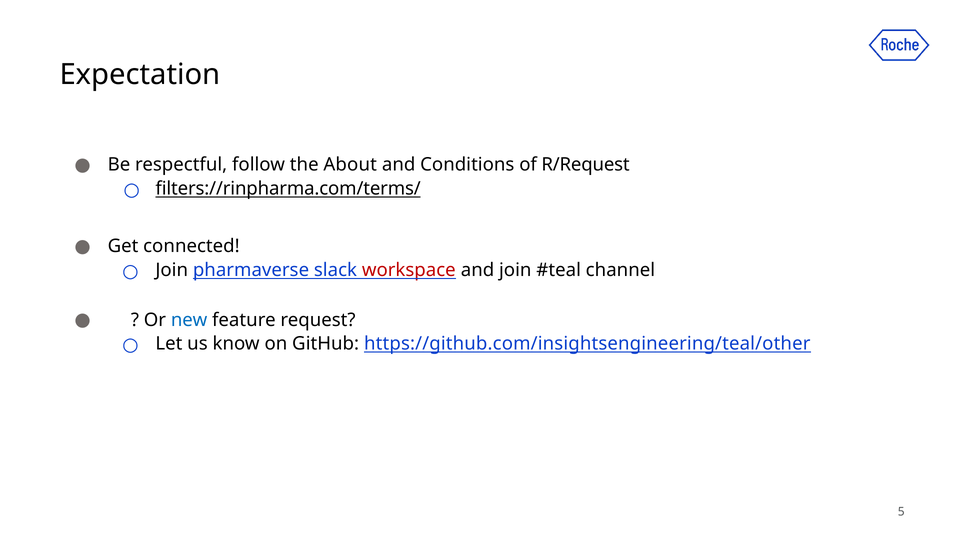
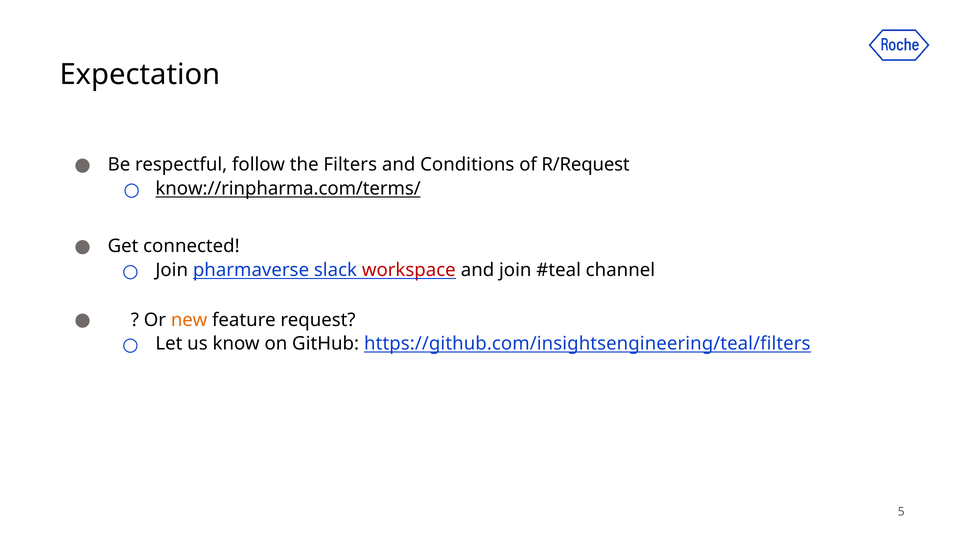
About: About -> Filters (350, 165)
filters://rinpharma.com/terms/: filters://rinpharma.com/terms/ -> know://rinpharma.com/terms/ (288, 188)
new colour: blue -> orange (189, 319)
https://github.com/insightsengineering/teal/other: https://github.com/insightsengineering/teal/other -> https://github.com/insightsengineering/teal/filters (587, 343)
